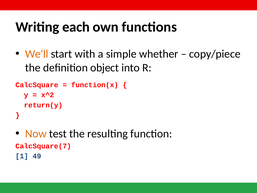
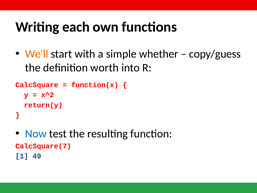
copy/piece: copy/piece -> copy/guess (215, 54)
object: object -> worth (105, 68)
Now colour: orange -> blue (36, 134)
